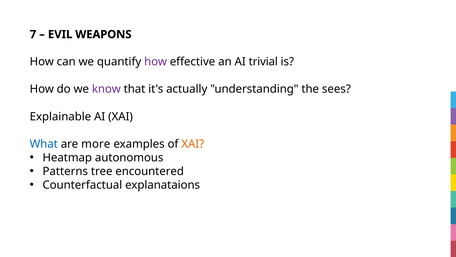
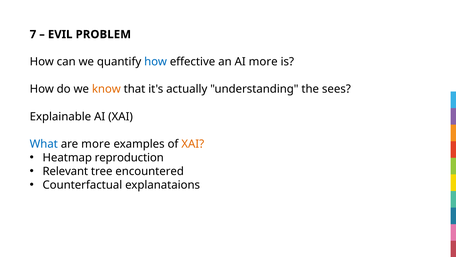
WEAPONS: WEAPONS -> PROBLEM (103, 34)
how colour: purple -> blue (156, 62)
AI trivial: trivial -> more (263, 62)
know colour: purple -> orange (106, 89)
autonomous: autonomous -> reproduction (129, 157)
Patterns: Patterns -> Relevant (65, 171)
